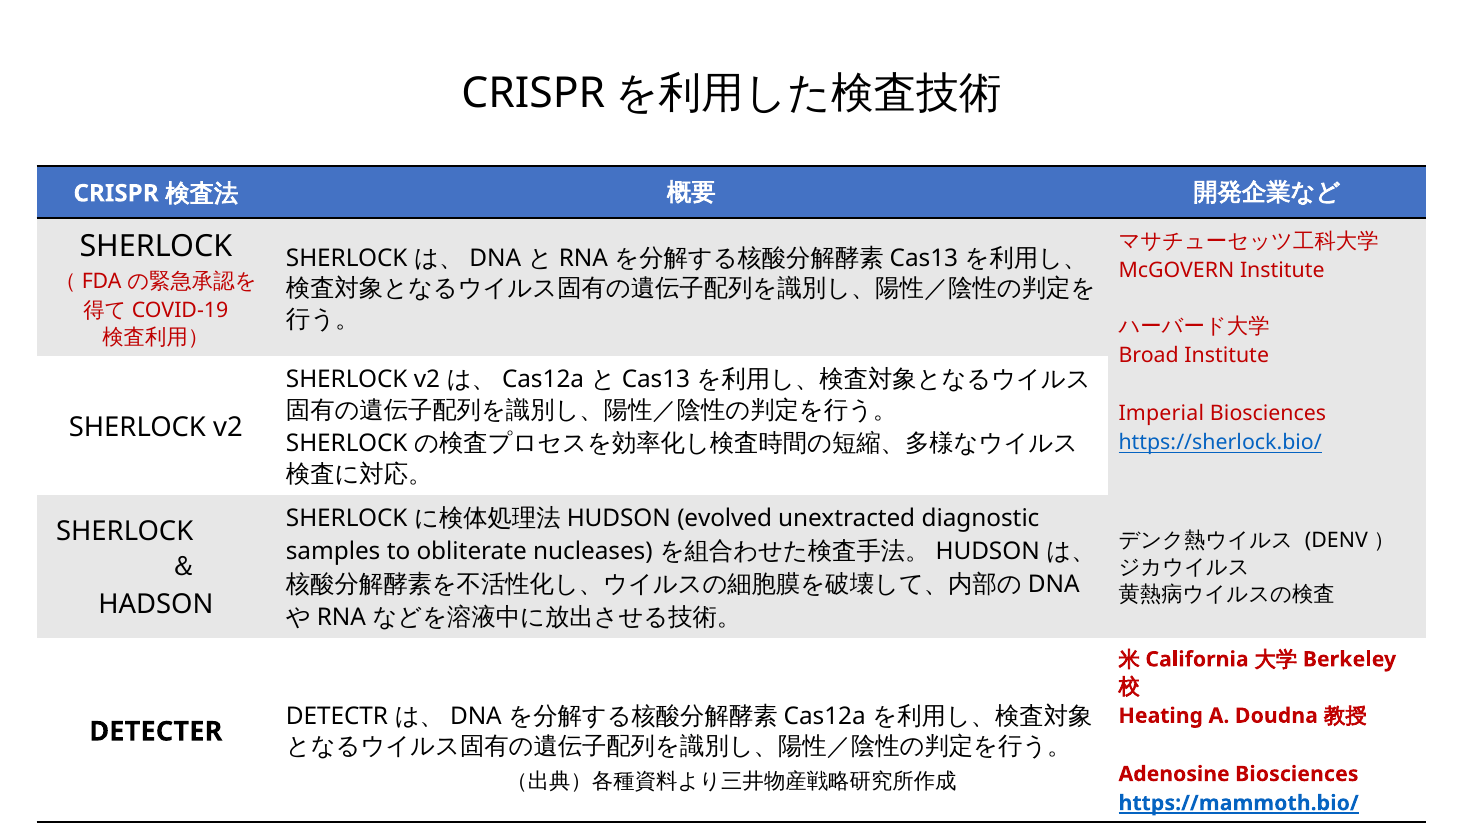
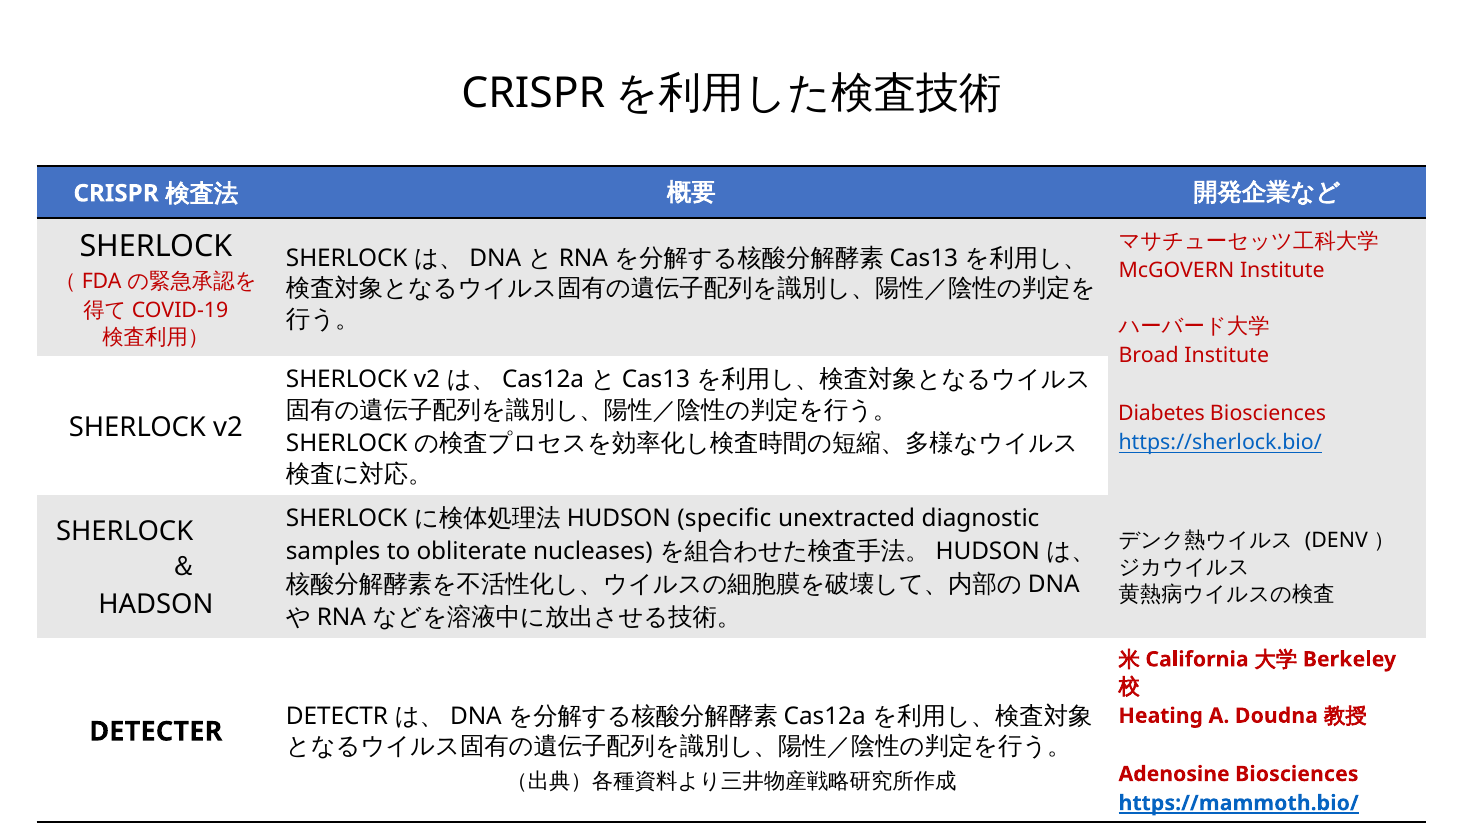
Imperial: Imperial -> Diabetes (1162, 414)
evolved: evolved -> specific (724, 518)
